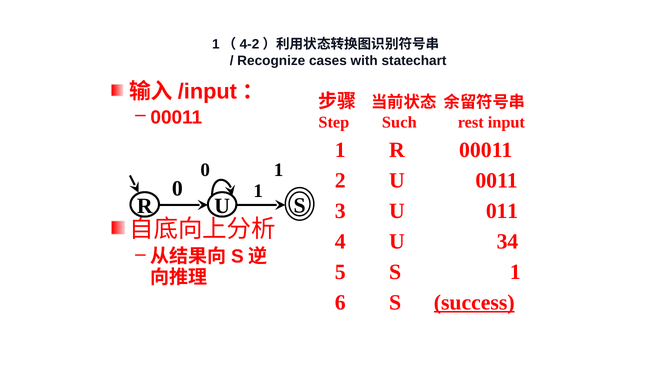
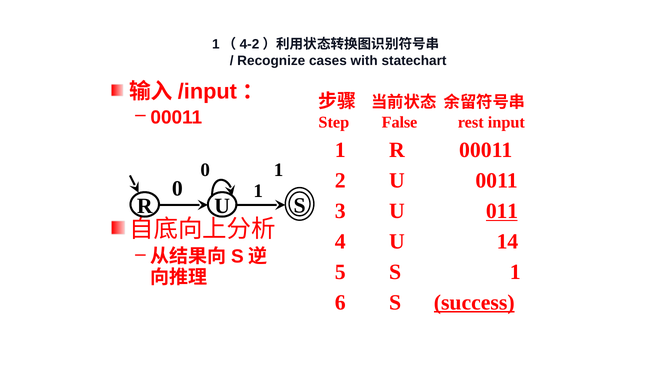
Such: Such -> False (400, 123)
011 underline: none -> present (502, 211)
34: 34 -> 14 (507, 241)
